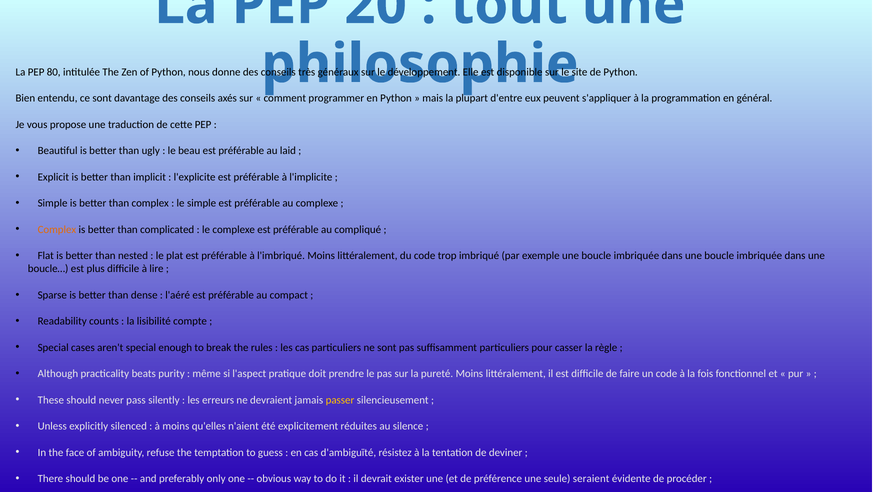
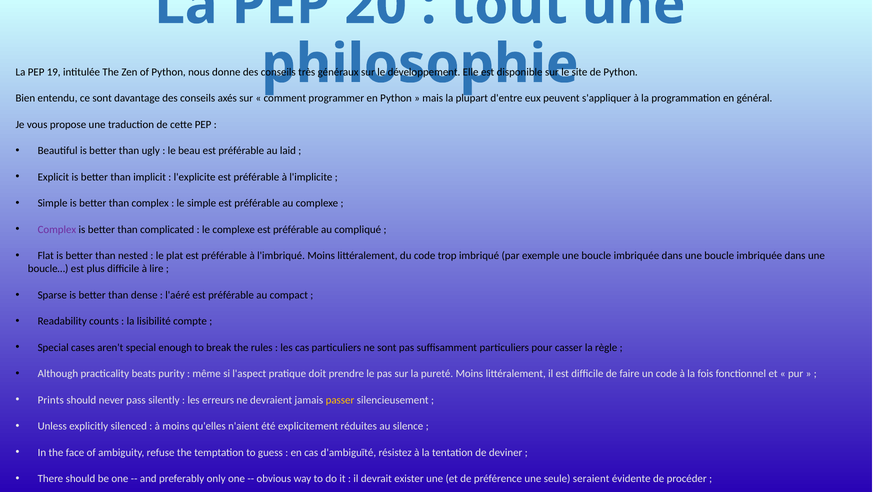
80: 80 -> 19 (54, 72)
Complex colour: orange -> purple (57, 229)
These: These -> Prints (51, 400)
